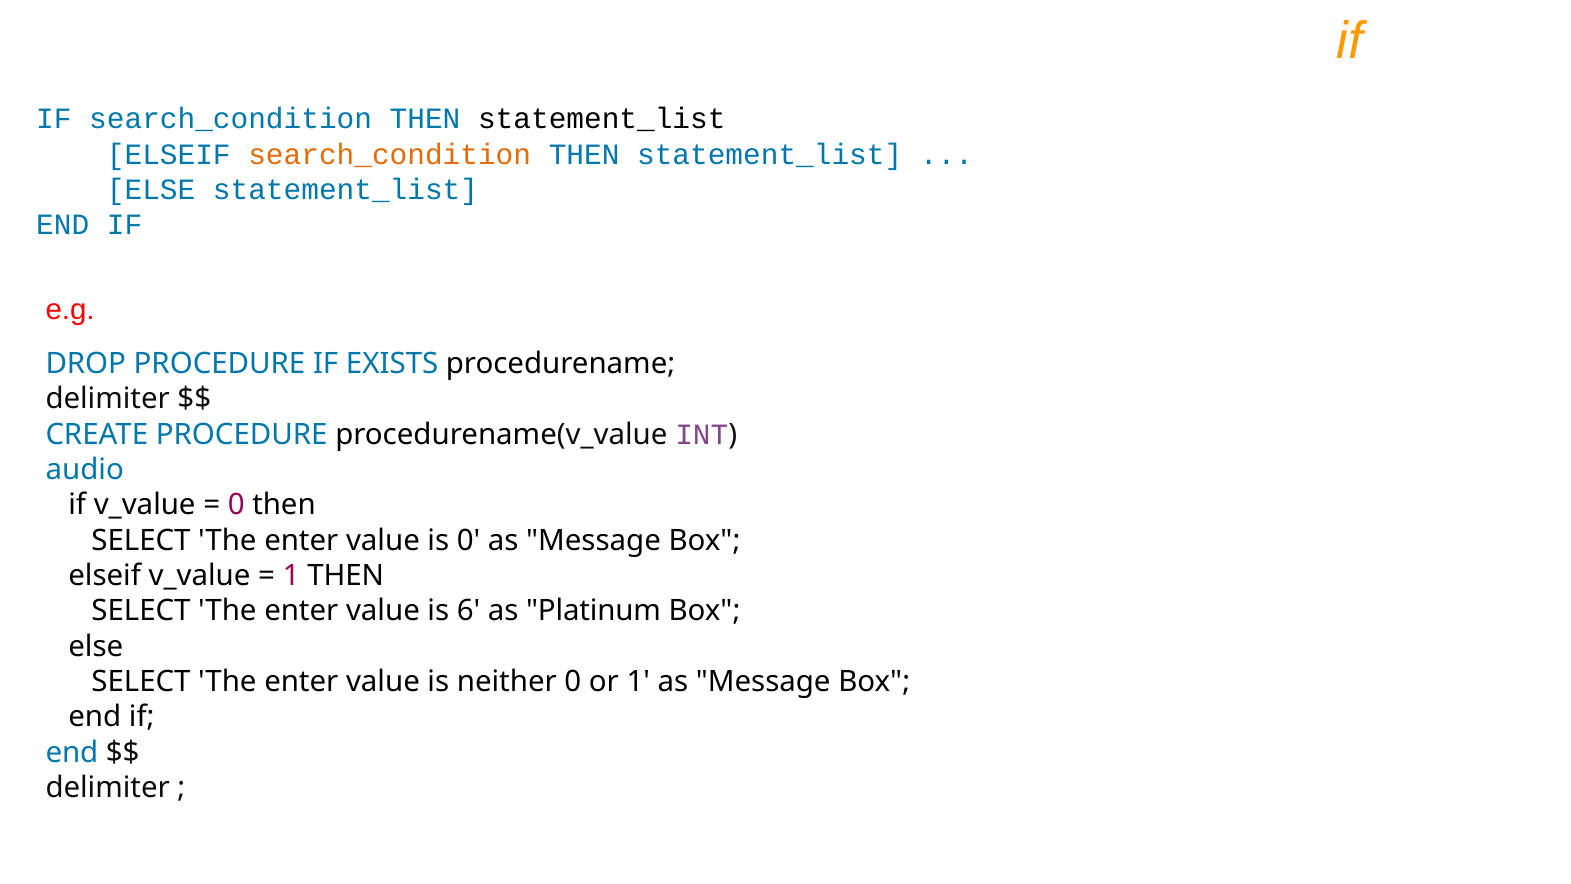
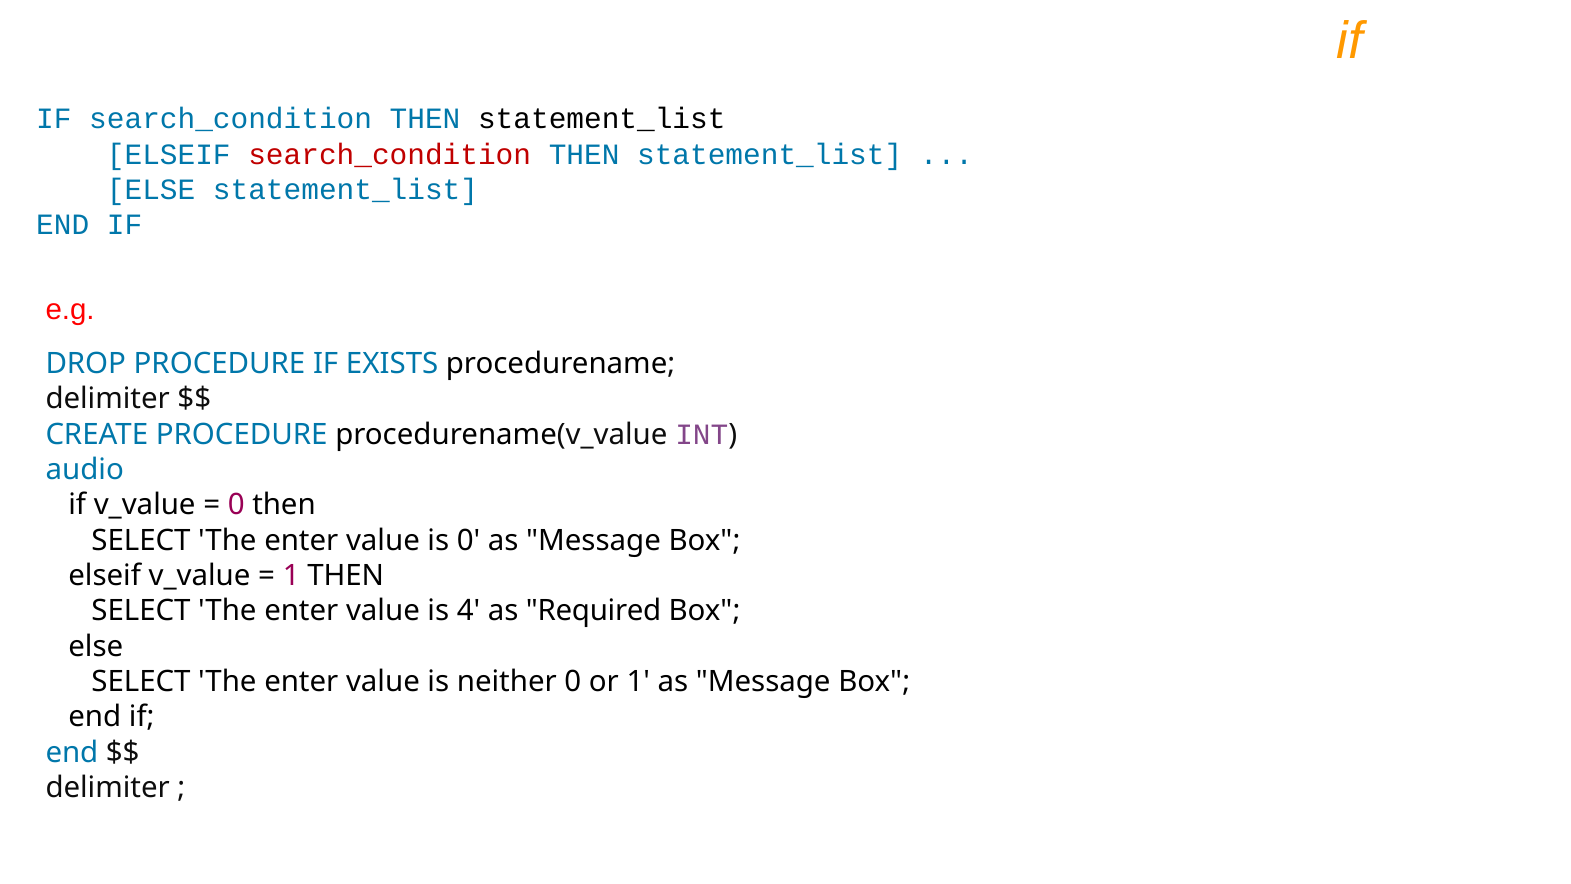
search_condition colour: orange -> red (390, 154)
6: 6 -> 4 (469, 611)
Platinum: Platinum -> Required (594, 611)
